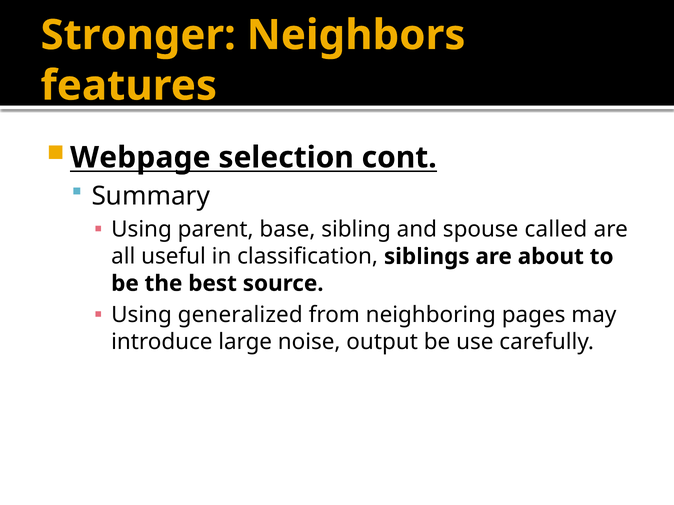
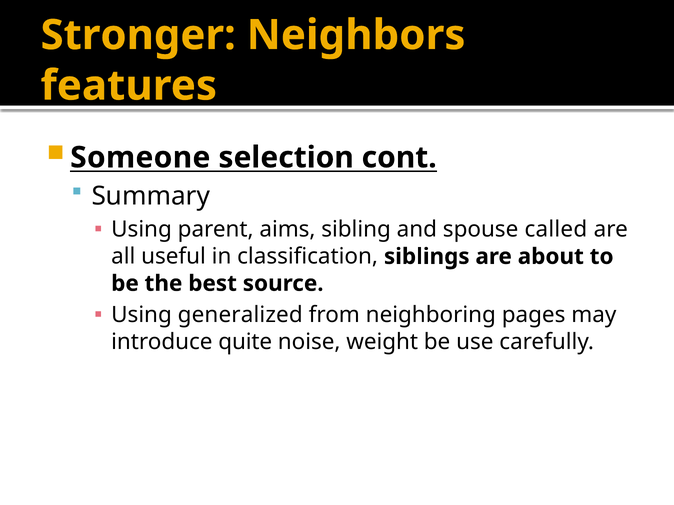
Webpage: Webpage -> Someone (140, 158)
base: base -> aims (287, 230)
large: large -> quite (245, 342)
output: output -> weight (382, 342)
